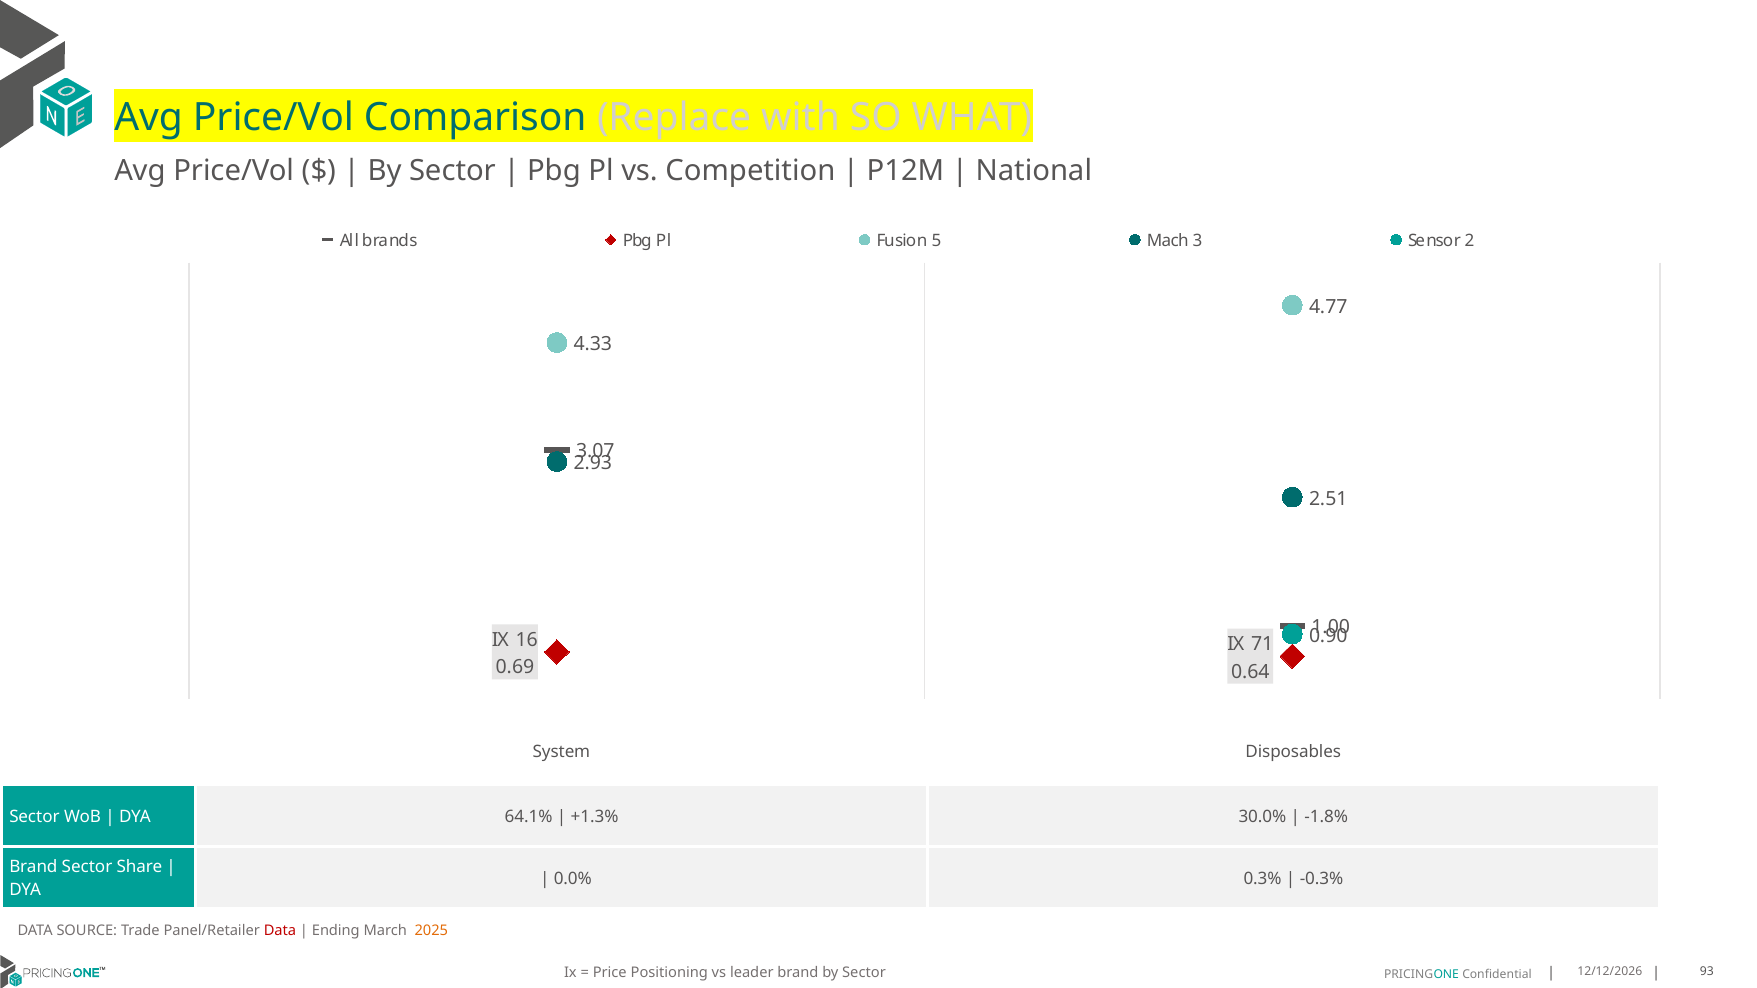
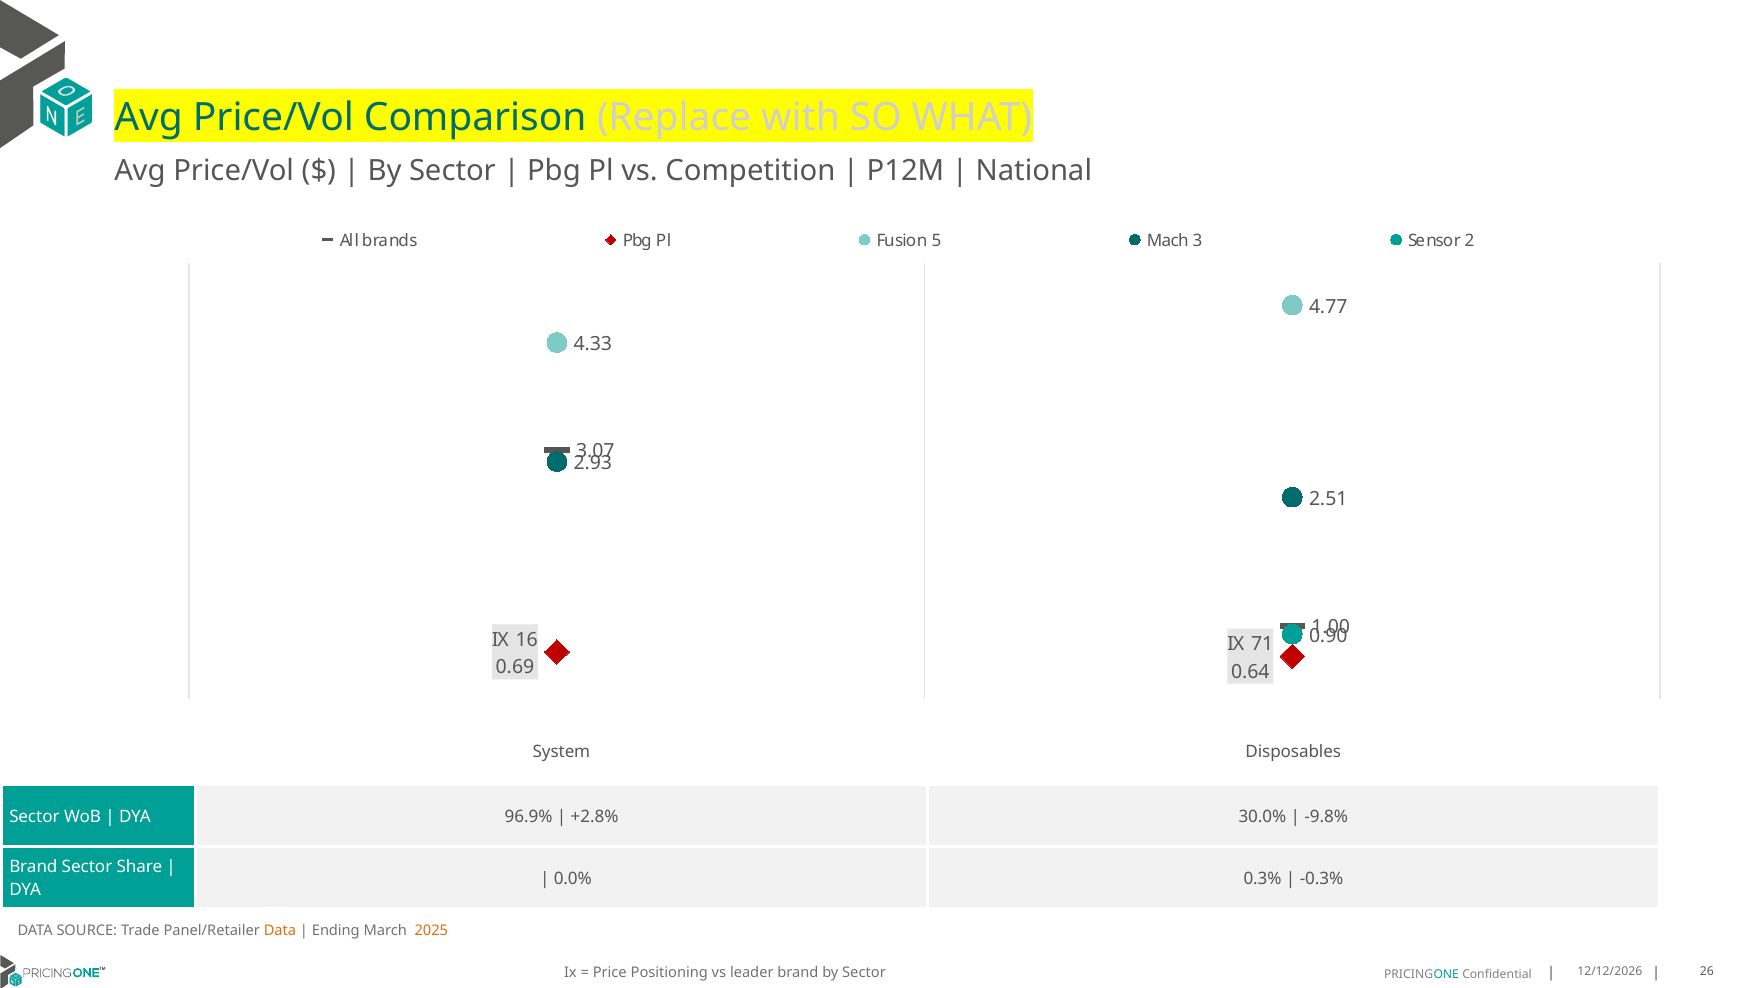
64.1%: 64.1% -> 96.9% (529, 817)
+1.3%: +1.3% -> +2.8% (595, 817)
-1.8%: -1.8% -> -9.8% (1326, 817)
Data colour: red -> orange (280, 931)
93: 93 -> 26 (1707, 972)
